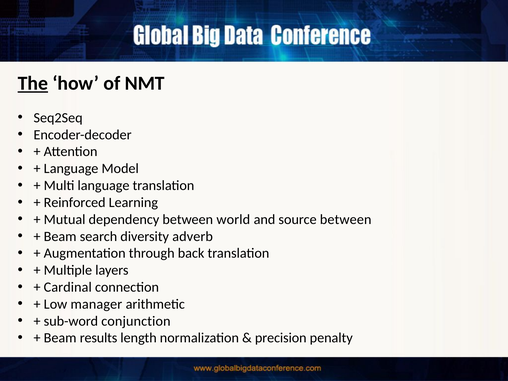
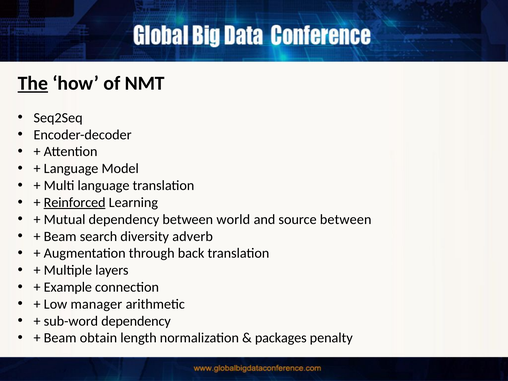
Reinforced underline: none -> present (75, 202)
Cardinal: Cardinal -> Example (68, 287)
sub-word conjunction: conjunction -> dependency (136, 321)
results: results -> obtain (98, 338)
precision: precision -> packages (281, 338)
